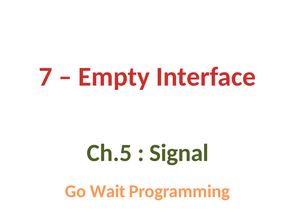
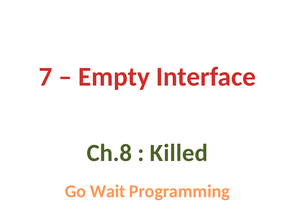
Ch.5: Ch.5 -> Ch.8 (109, 152)
Signal: Signal -> Killed (179, 152)
